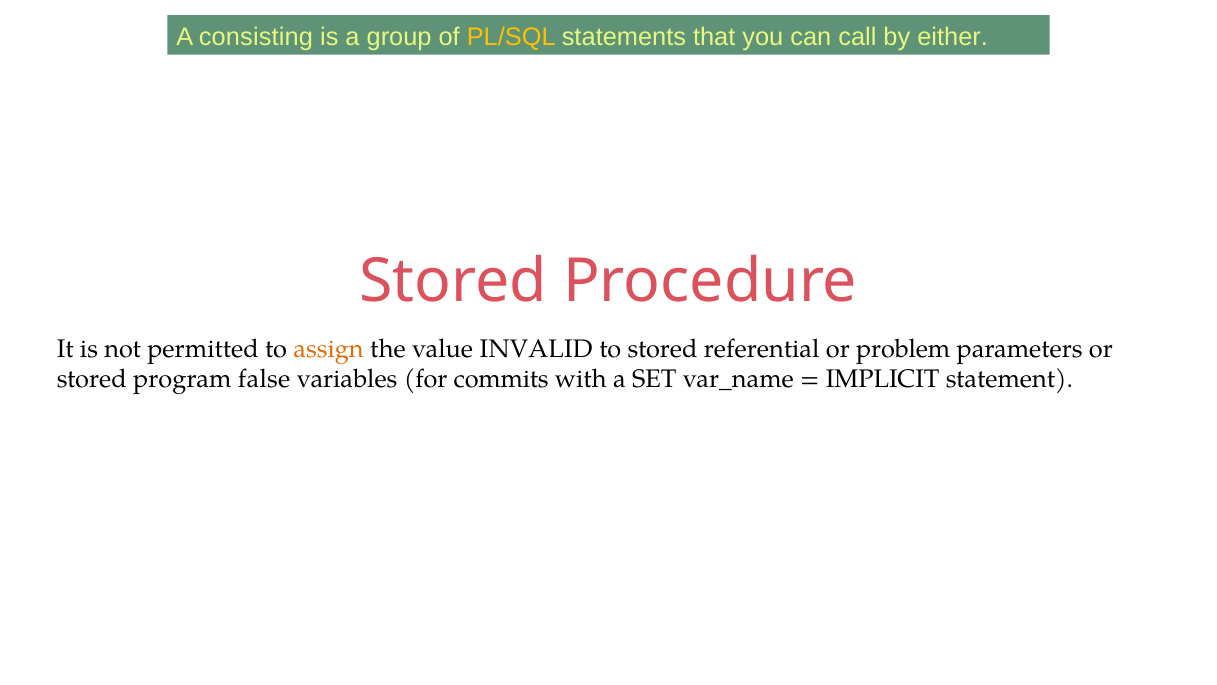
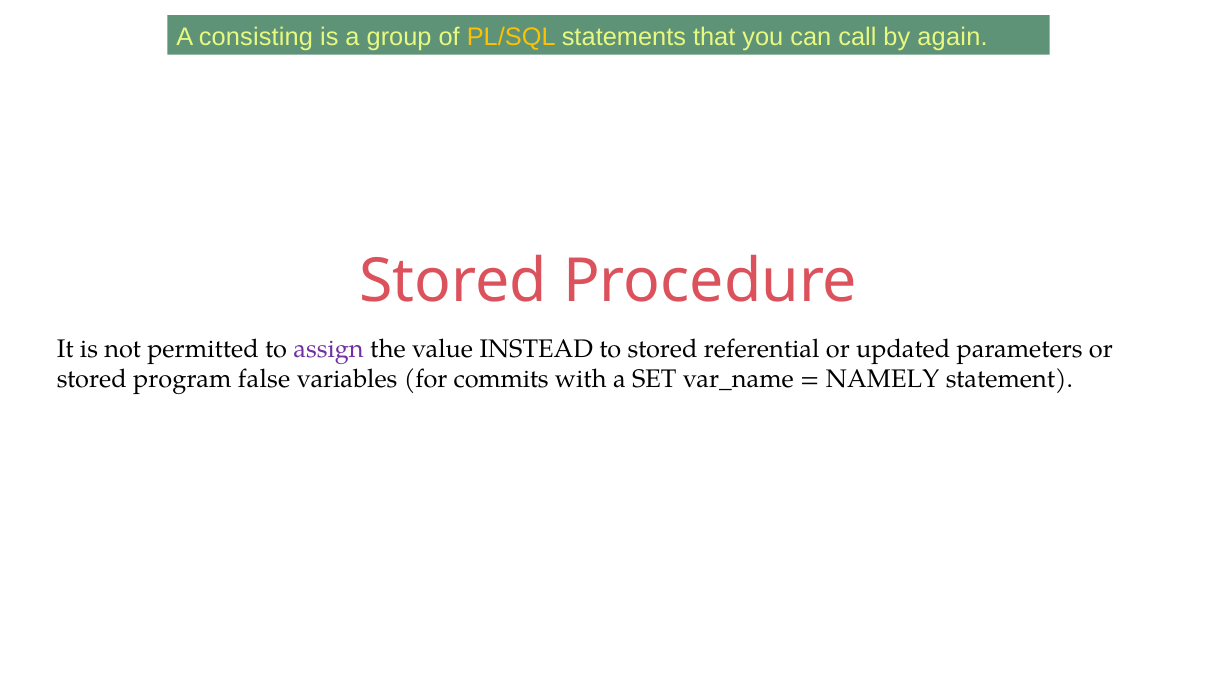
either: either -> again (952, 37)
assign colour: orange -> purple (329, 349)
INVALID: INVALID -> INSTEAD (536, 349)
problem: problem -> updated (903, 349)
IMPLICIT: IMPLICIT -> NAMELY (883, 379)
